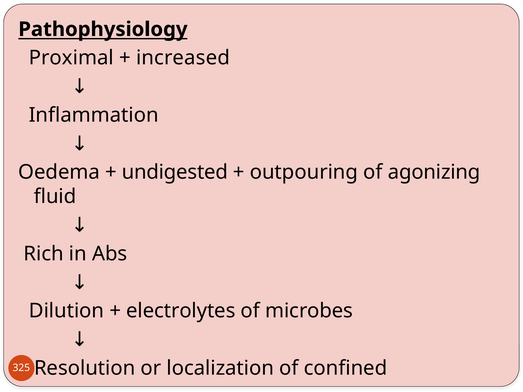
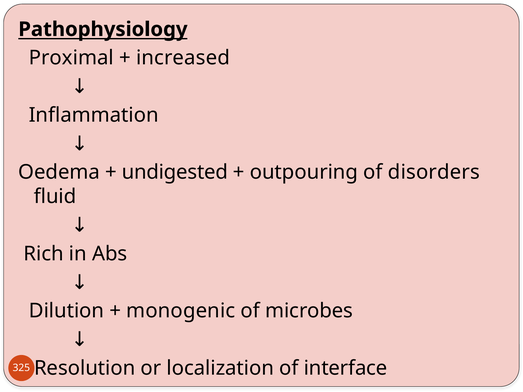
agonizing: agonizing -> disorders (434, 172)
electrolytes: electrolytes -> monogenic (181, 311)
confined: confined -> interface (346, 368)
